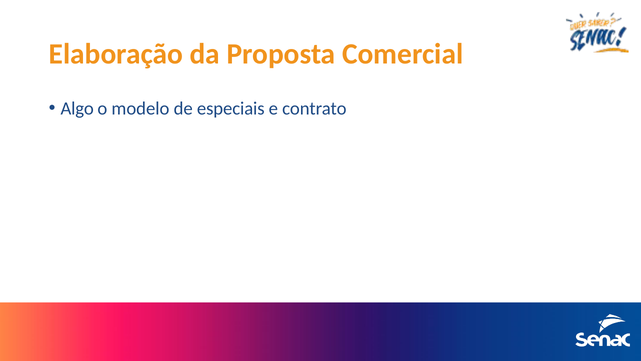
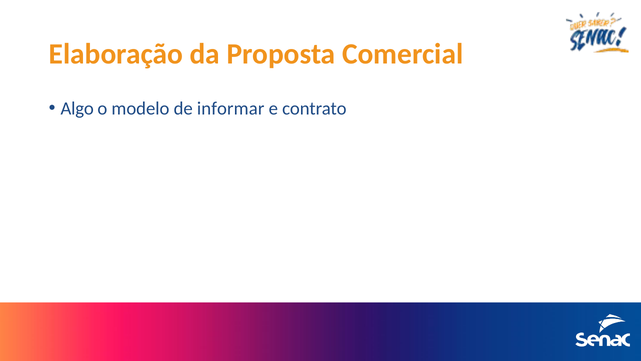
especiais: especiais -> informar (231, 108)
